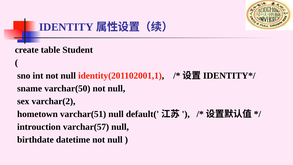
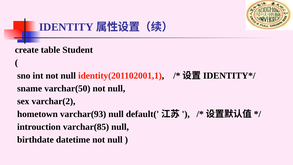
varchar(51: varchar(51 -> varchar(93 (83, 114)
varchar(57: varchar(57 -> varchar(85 (86, 127)
